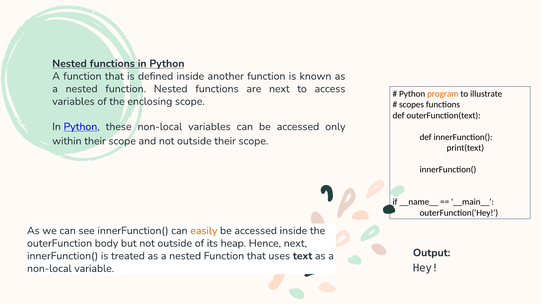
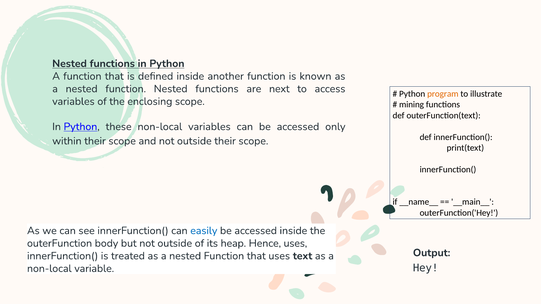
scopes: scopes -> mining (412, 105)
easily colour: orange -> blue (204, 231)
Hence next: next -> uses (295, 243)
